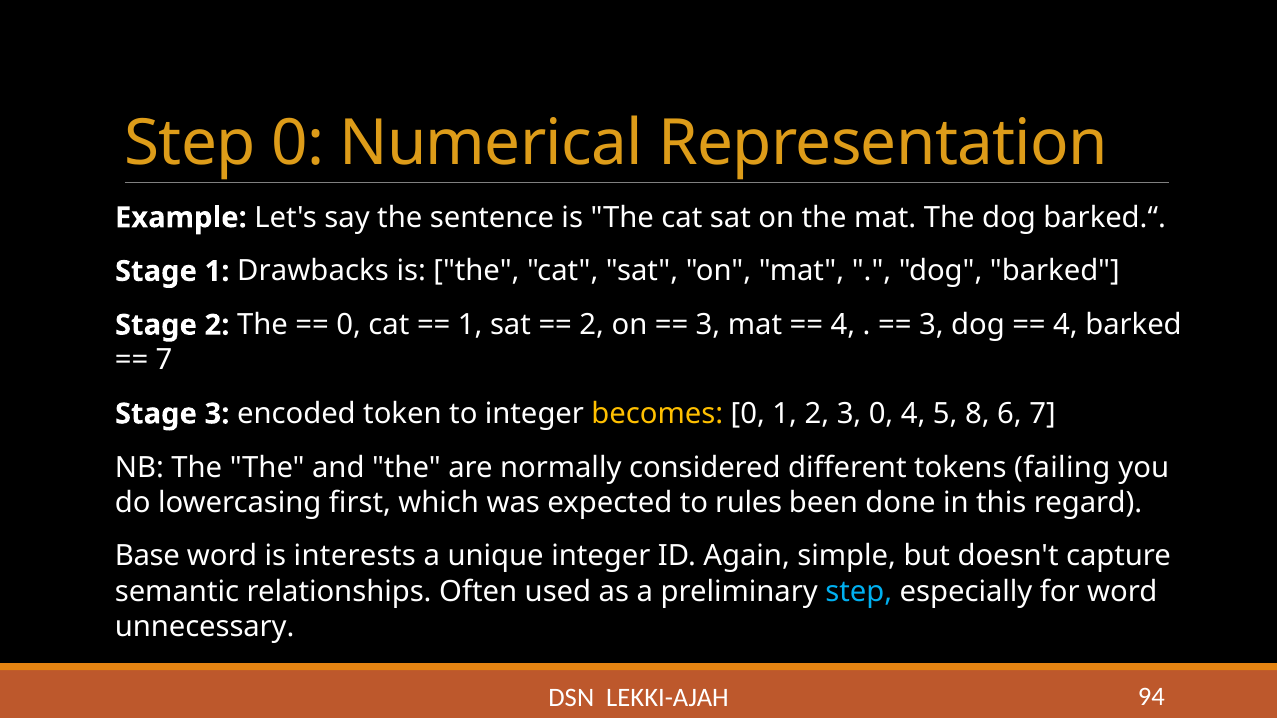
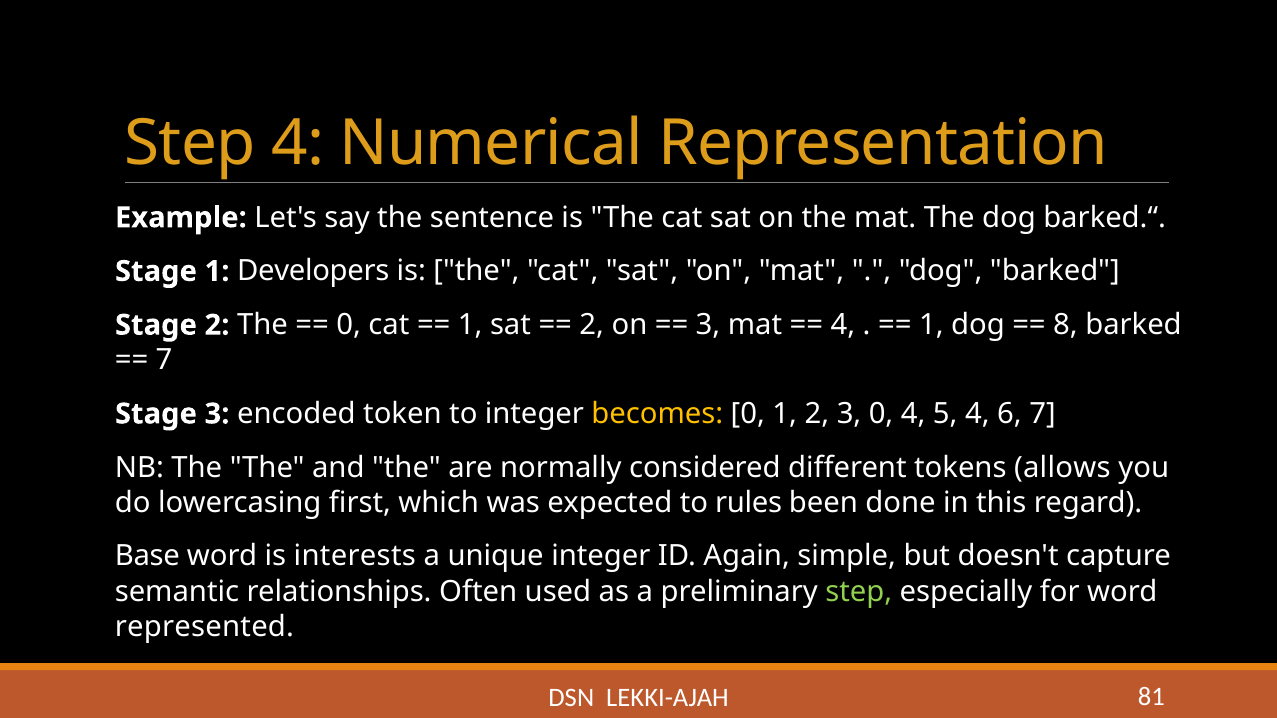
Step 0: 0 -> 4 (298, 143)
Drawbacks: Drawbacks -> Developers (313, 271)
3: 3 -> 1 (931, 325)
4: 4 -> 8 (1066, 325)
5 8: 8 -> 4 (977, 414)
failing: failing -> allows (1062, 468)
step colour: light blue -> light green (859, 592)
unnecessary: unnecessary -> represented (204, 627)
94: 94 -> 81 (1151, 697)
